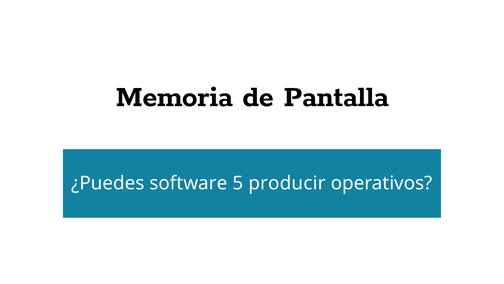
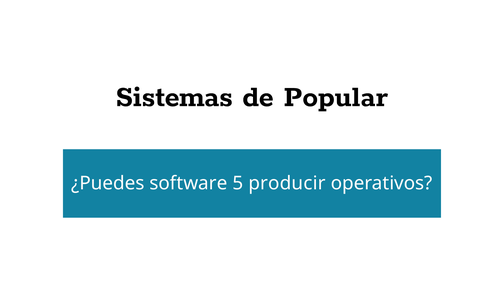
Memoria: Memoria -> Sistemas (174, 96)
Pantalla: Pantalla -> Popular (336, 96)
